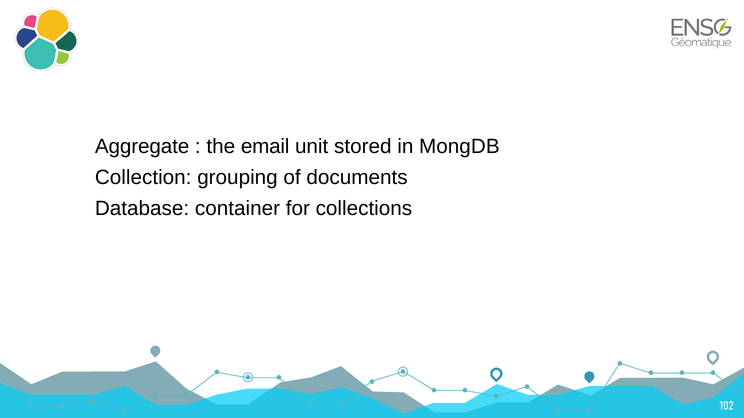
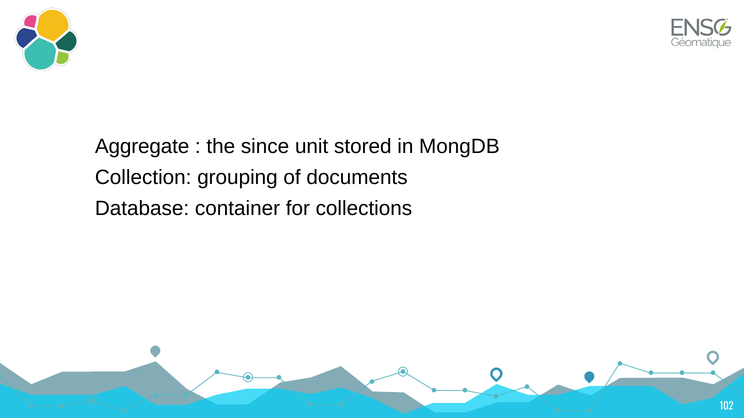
email: email -> since (265, 147)
